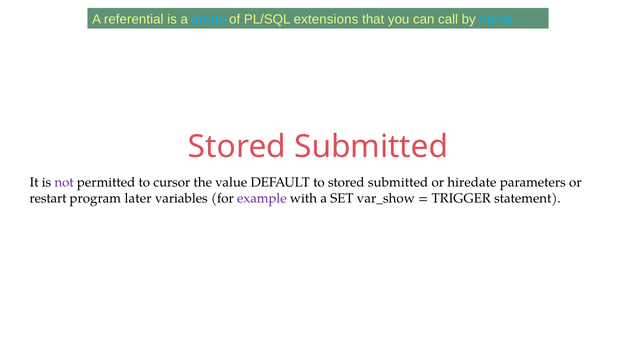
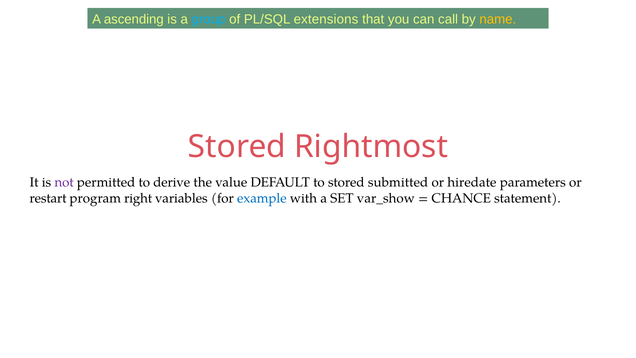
referential: referential -> ascending (134, 19)
name colour: light blue -> yellow (498, 19)
Submitted: Submitted -> Rightmost (371, 147)
cursor: cursor -> derive (172, 182)
later: later -> right (138, 198)
example colour: purple -> blue (262, 198)
TRIGGER: TRIGGER -> CHANCE (461, 198)
